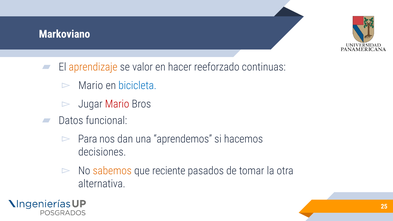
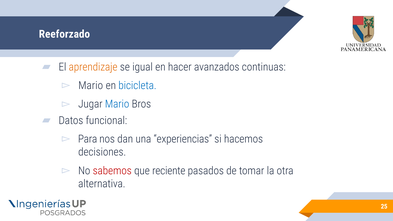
Markoviano: Markoviano -> Reeforzado (64, 34)
valor: valor -> igual (143, 67)
reeforzado: reeforzado -> avanzados (217, 67)
Mario colour: red -> blue (117, 104)
aprendemos: aprendemos -> experiencias (183, 139)
sabemos colour: orange -> red (112, 171)
